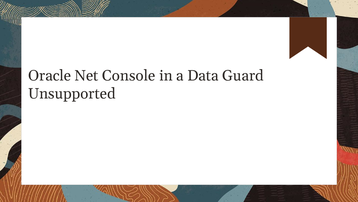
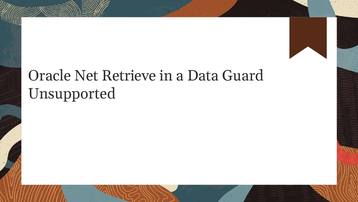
Console: Console -> Retrieve (129, 75)
